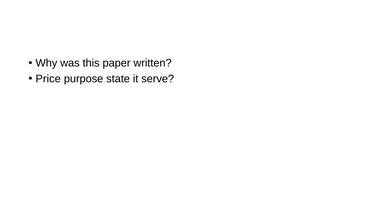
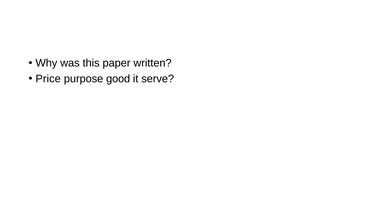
state: state -> good (118, 79)
